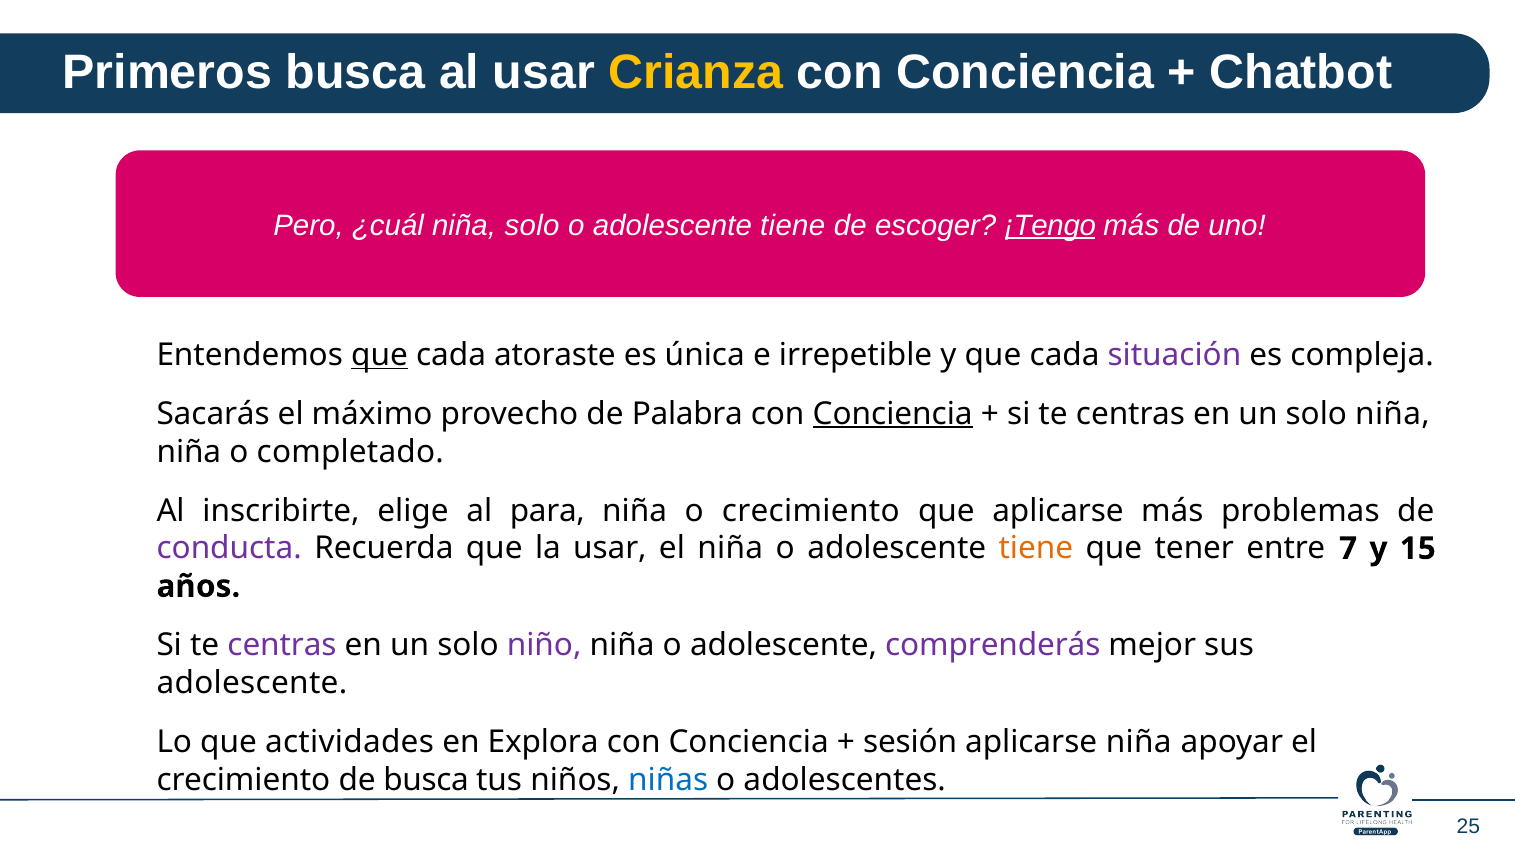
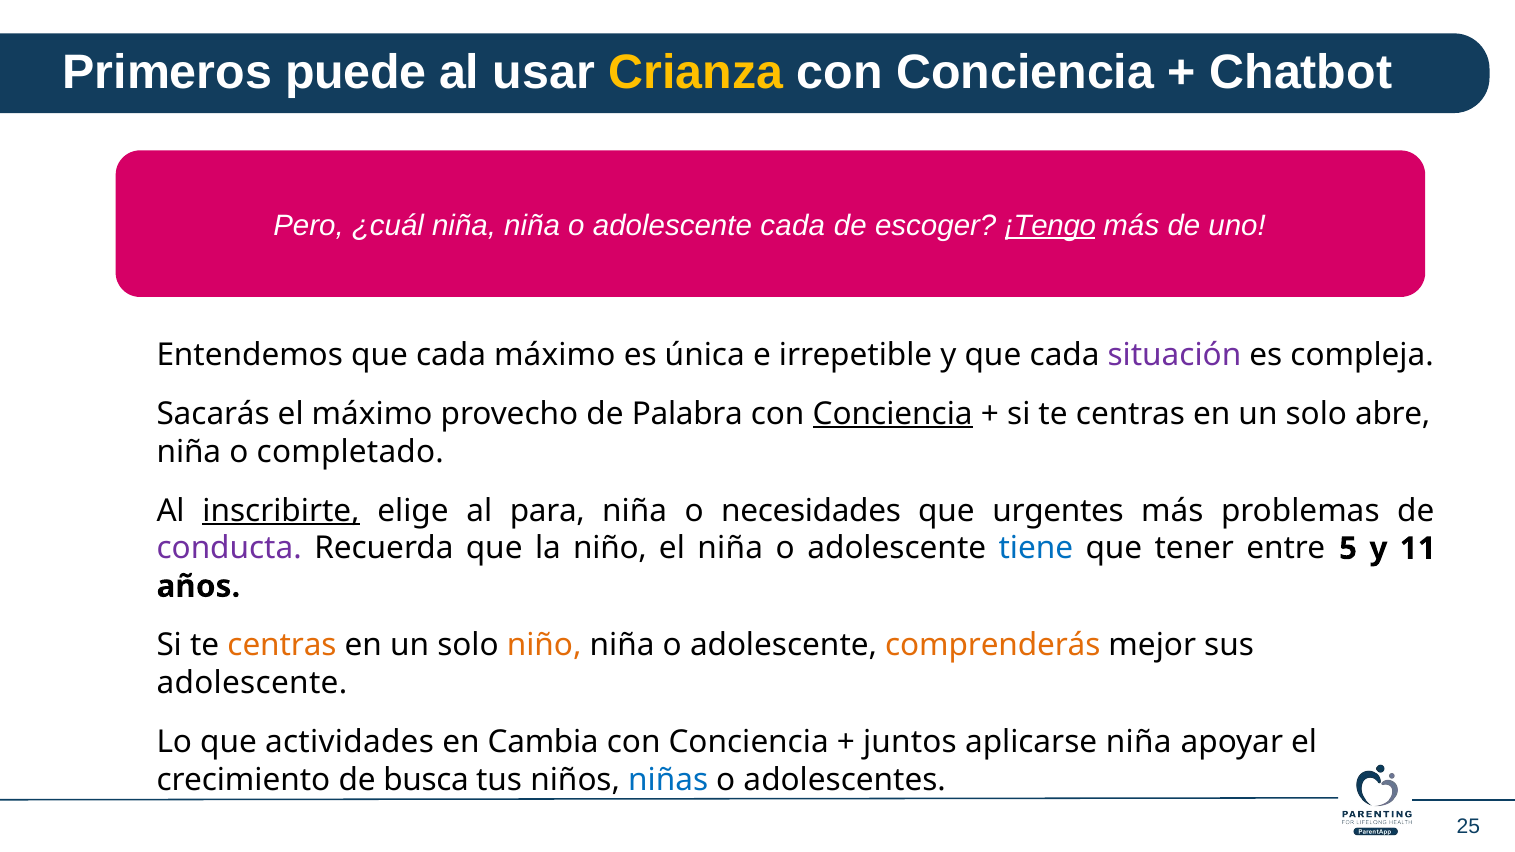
Primeros busca: busca -> puede (356, 73)
niña solo: solo -> niña (532, 226)
tiene: tiene -> cada (793, 226)
que underline: present -> none (379, 355)
cada atoraste: atoraste -> máximo (555, 355)
solo niña: niña -> abre (1393, 414)
inscribirte underline: none -> present (281, 511)
o crecimiento: crecimiento -> necesidades (811, 511)
que aplicarse: aplicarse -> urgentes (1058, 511)
la usar: usar -> niño (610, 549)
tiene colour: orange -> blue (1036, 549)
7: 7 -> 5 (1348, 549)
15: 15 -> 11 (1418, 549)
centras colour: purple -> orange (282, 645)
niño colour: purple -> orange (544, 645)
comprenderás colour: purple -> orange (993, 645)
Explora: Explora -> Cambia (543, 742)
sesión: sesión -> juntos (910, 742)
